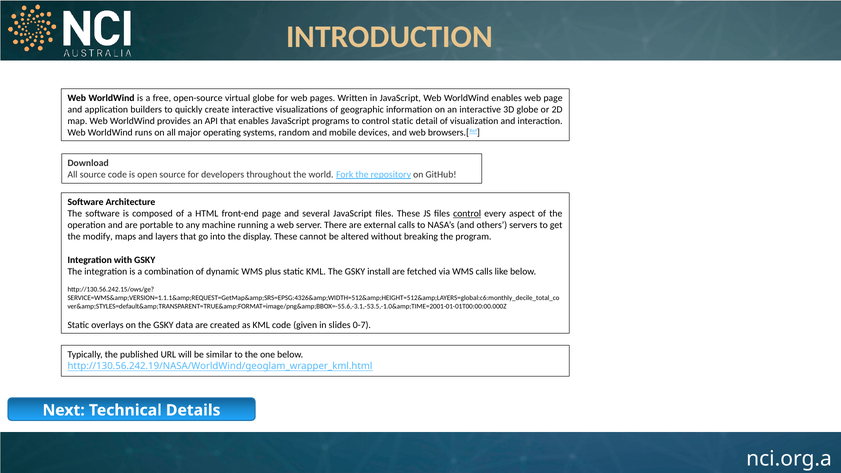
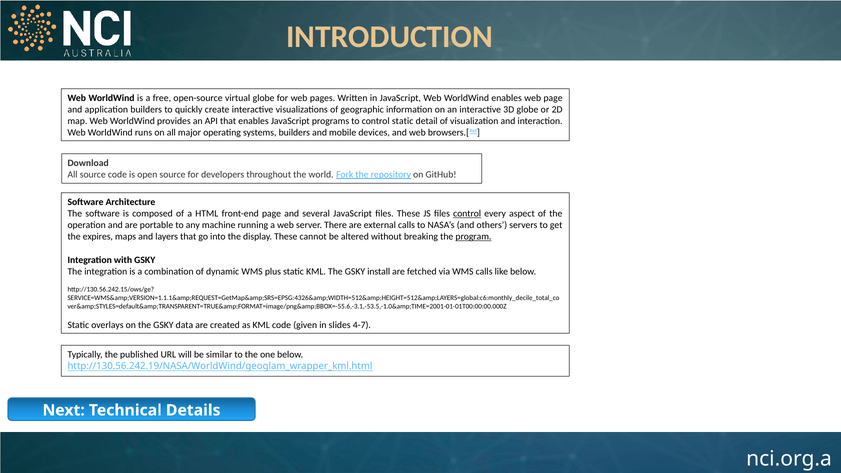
systems random: random -> builders (294, 133)
modify: modify -> expires (98, 237)
program underline: none -> present (473, 237)
0-7: 0-7 -> 4-7 (362, 325)
